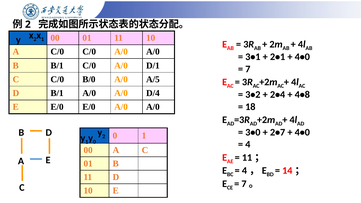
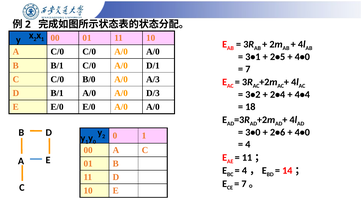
2•1: 2•1 -> 2•5 (278, 57)
A/5: A/5 -> A/3 (153, 79)
D/4: D/4 -> D/3 (153, 93)
4•8: 4•8 -> 4•4 (302, 95)
2•7: 2•7 -> 2•6 (278, 132)
